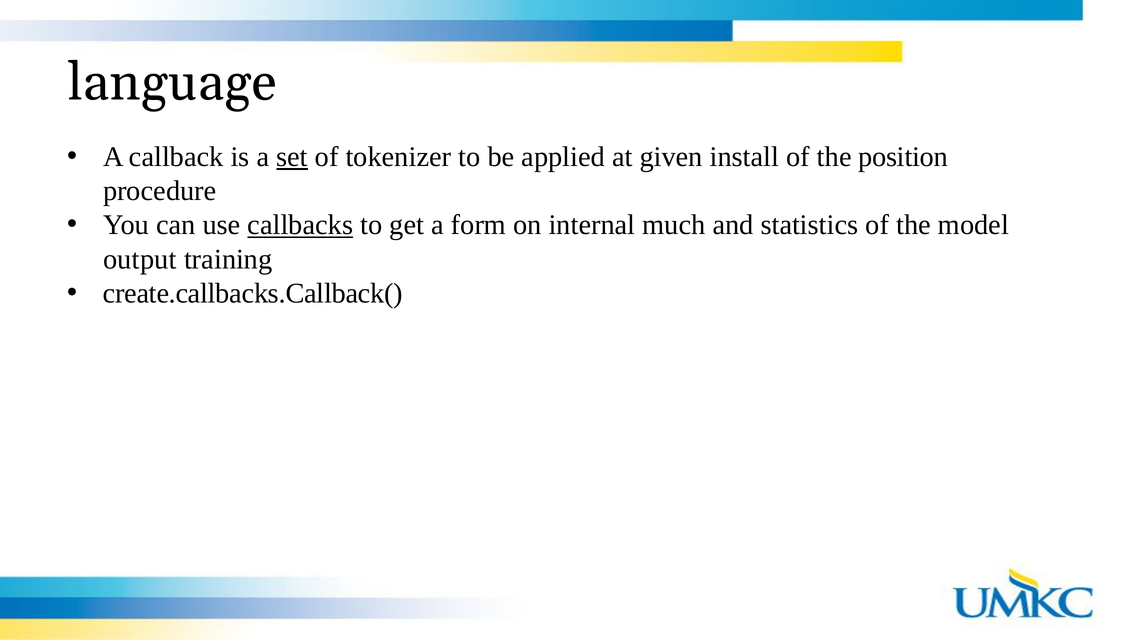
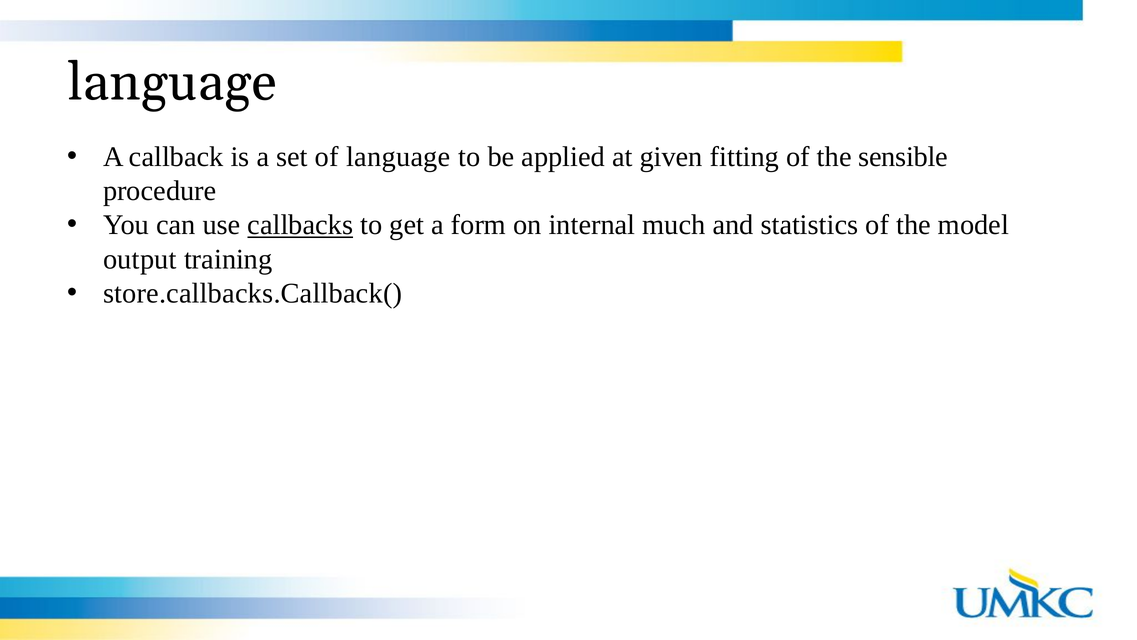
set underline: present -> none (292, 157)
of tokenizer: tokenizer -> language (398, 157)
install: install -> fitting (744, 157)
position: position -> sensible (903, 157)
create.callbacks.Callback(: create.callbacks.Callback( -> store.callbacks.Callback( (253, 293)
